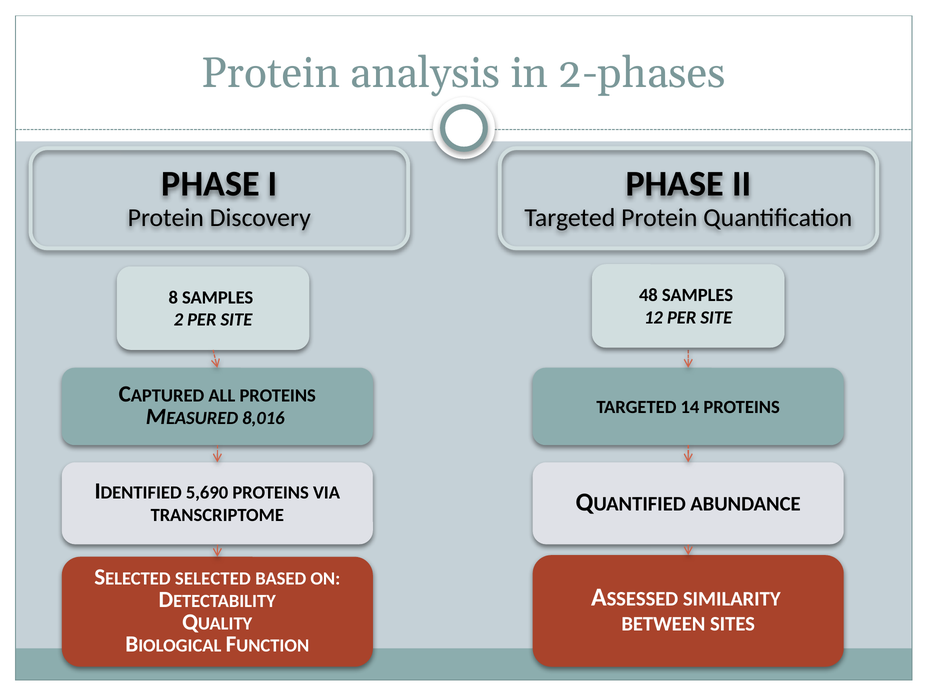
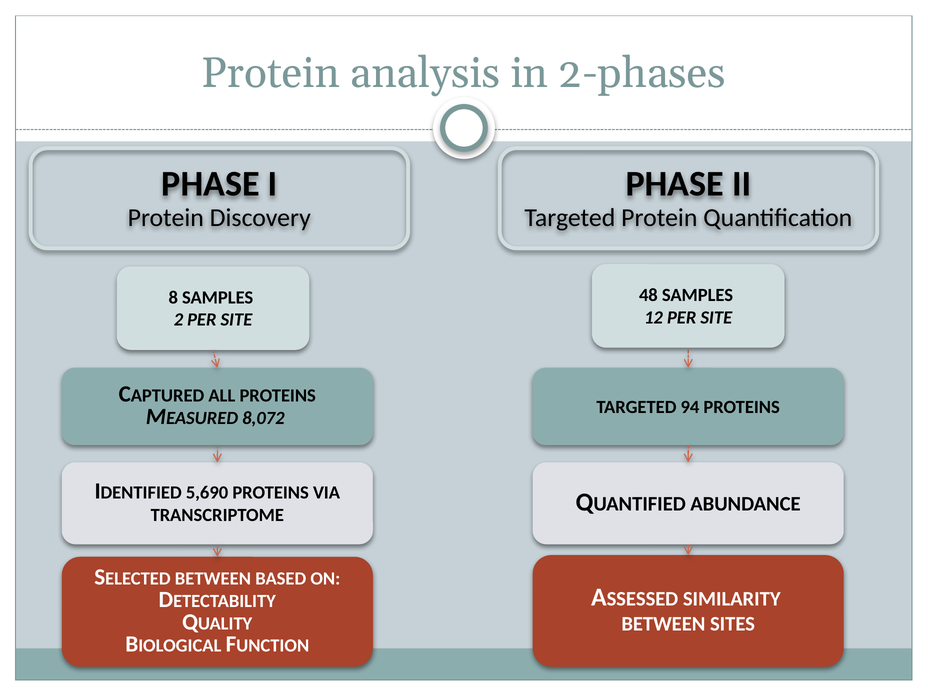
14: 14 -> 94 (690, 407)
8,016: 8,016 -> 8,072 (263, 418)
SELECTED: SELECTED -> BETWEEN (213, 579)
